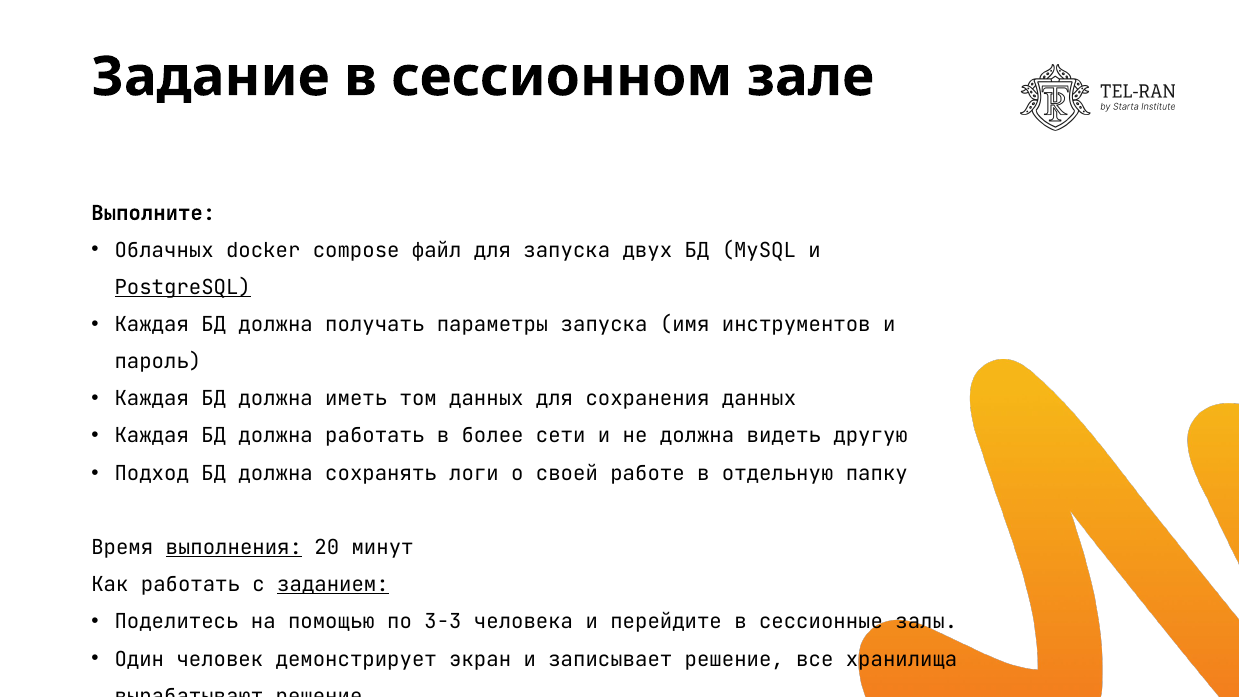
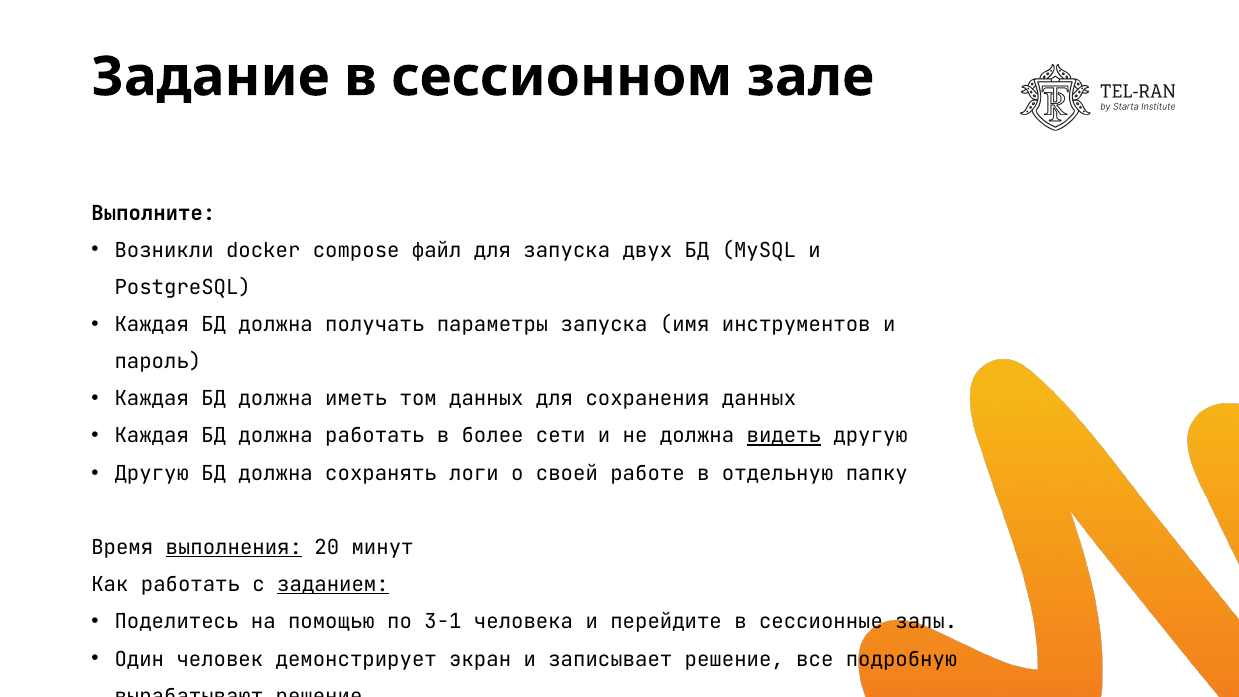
Облачных: Облачных -> Возникли (164, 250)
PostgreSQL underline: present -> none (183, 287)
видеть underline: none -> present (784, 436)
Подход: Подход -> Другую (152, 473)
3-3: 3-3 -> 3-1 (443, 622)
хранилища: хранилища -> подробную (902, 659)
